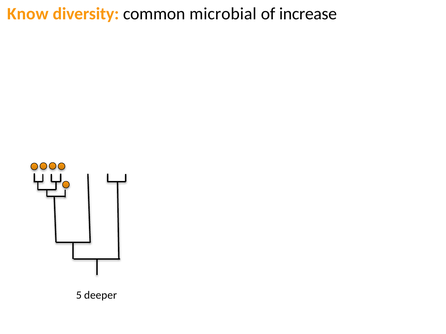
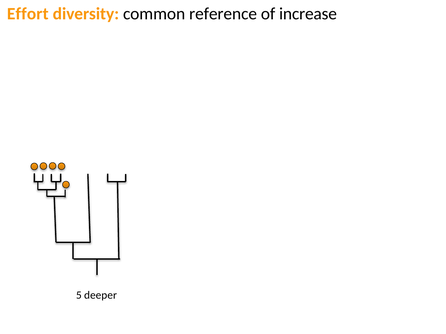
Know: Know -> Effort (28, 14)
microbial: microbial -> reference (223, 14)
